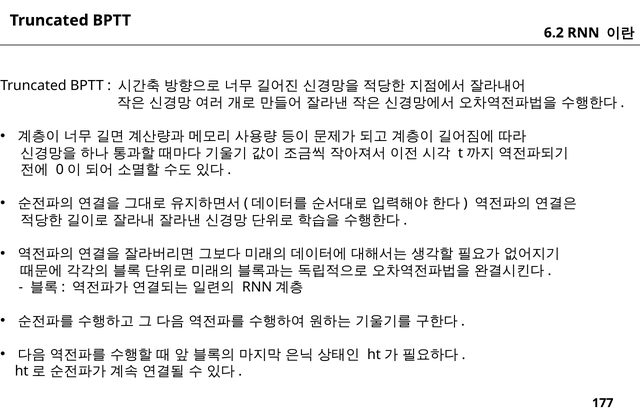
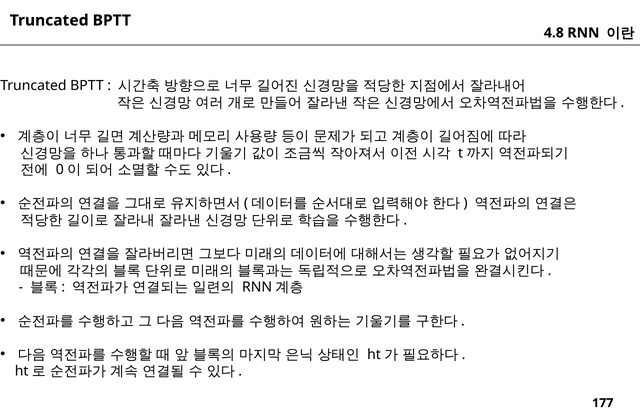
6.2: 6.2 -> 4.8 (554, 33)
